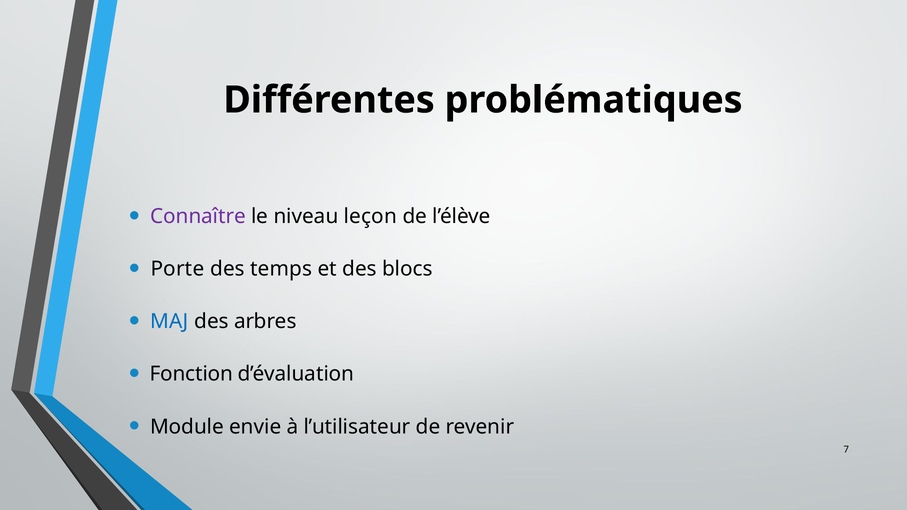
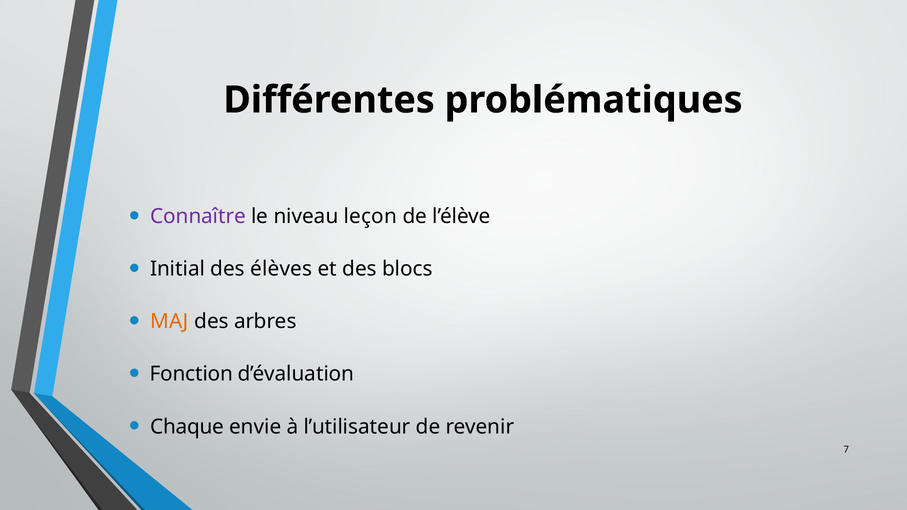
Porte: Porte -> Initial (178, 269)
temps: temps -> élèves (281, 269)
MAJ colour: blue -> orange (169, 322)
Module: Module -> Chaque (187, 427)
